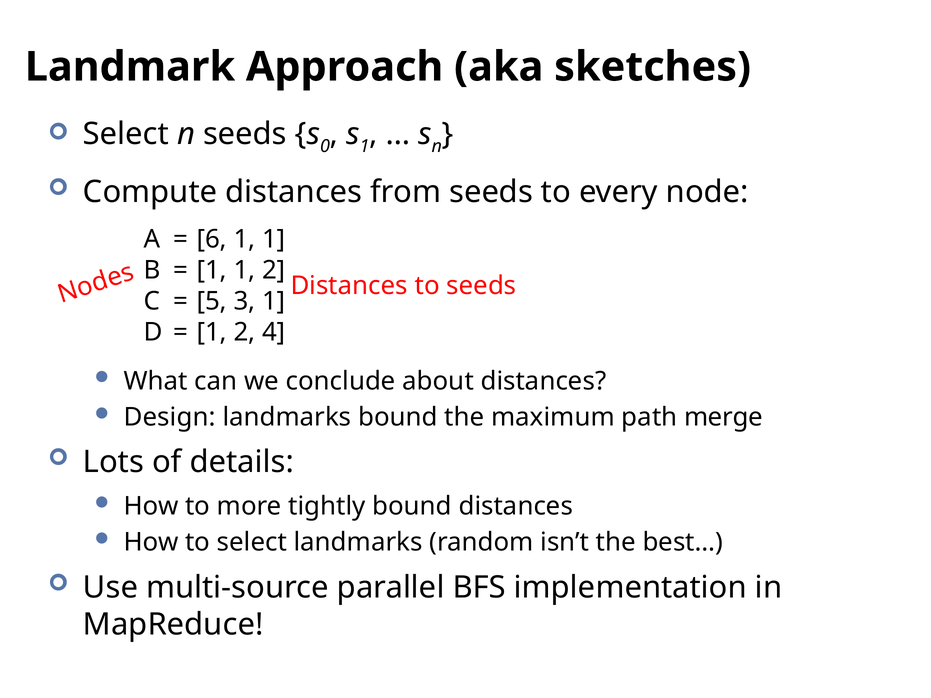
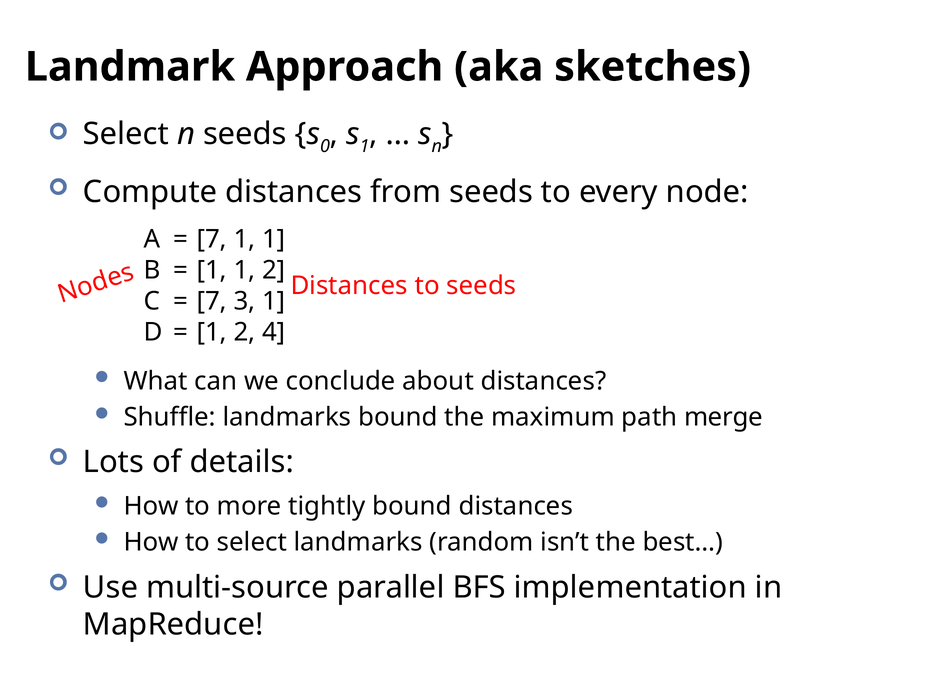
6: 6 -> 7 (212, 239)
5: 5 -> 7 (212, 301)
Design: Design -> Shuffle (170, 417)
